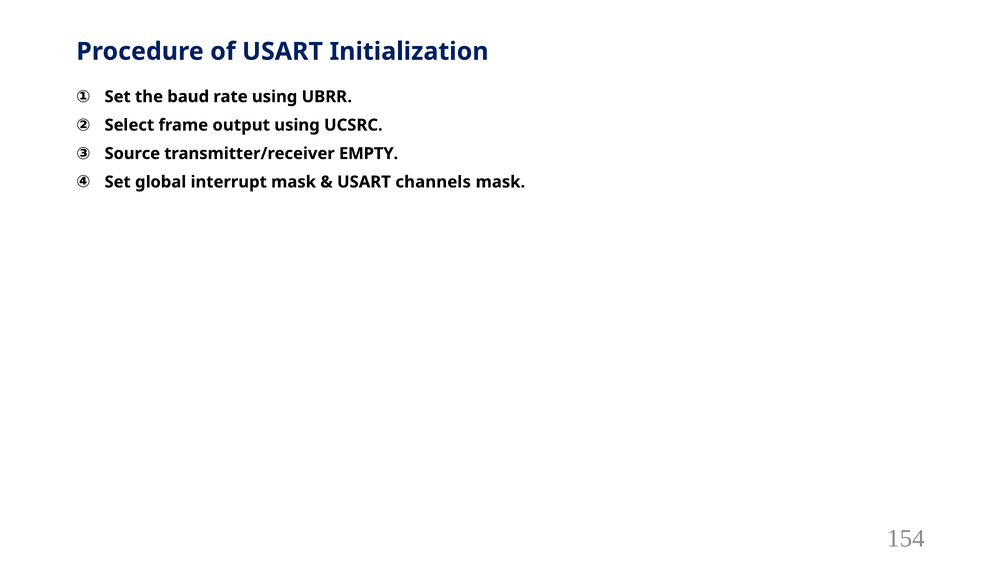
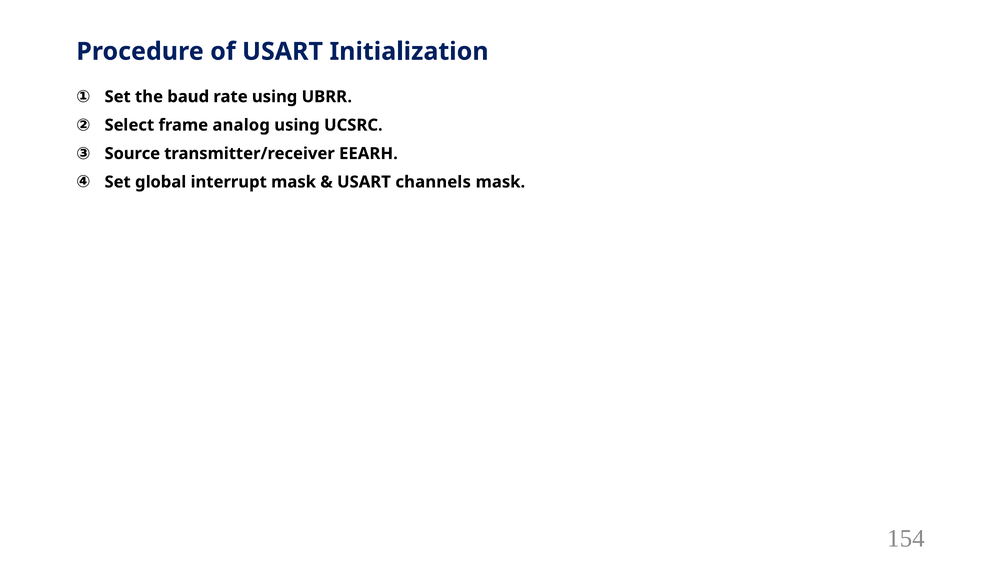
output: output -> analog (241, 125)
EMPTY: EMPTY -> EEARH (368, 154)
